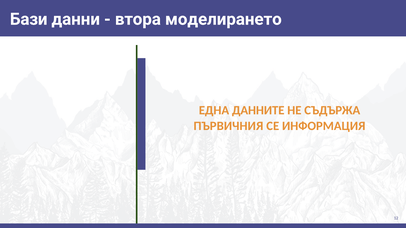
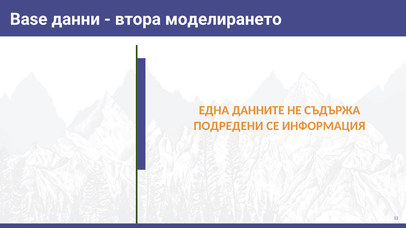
Бази: Бази -> Base (29, 19)
ПЪРВИЧНИЯ: ПЪРВИЧНИЯ -> ПОДРЕДЕНИ (228, 126)
